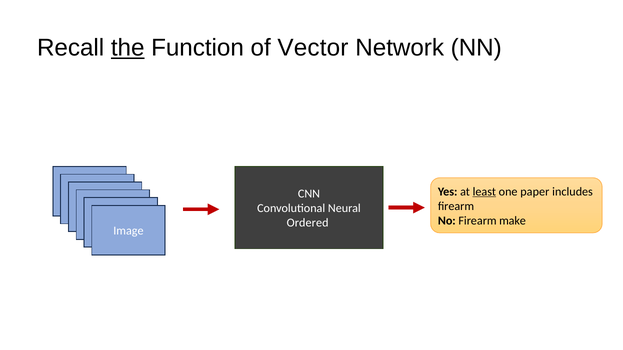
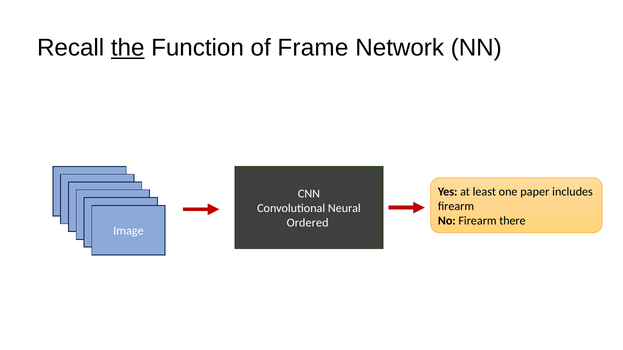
Vector: Vector -> Frame (313, 48)
least underline: present -> none (484, 192)
make: make -> there (512, 221)
